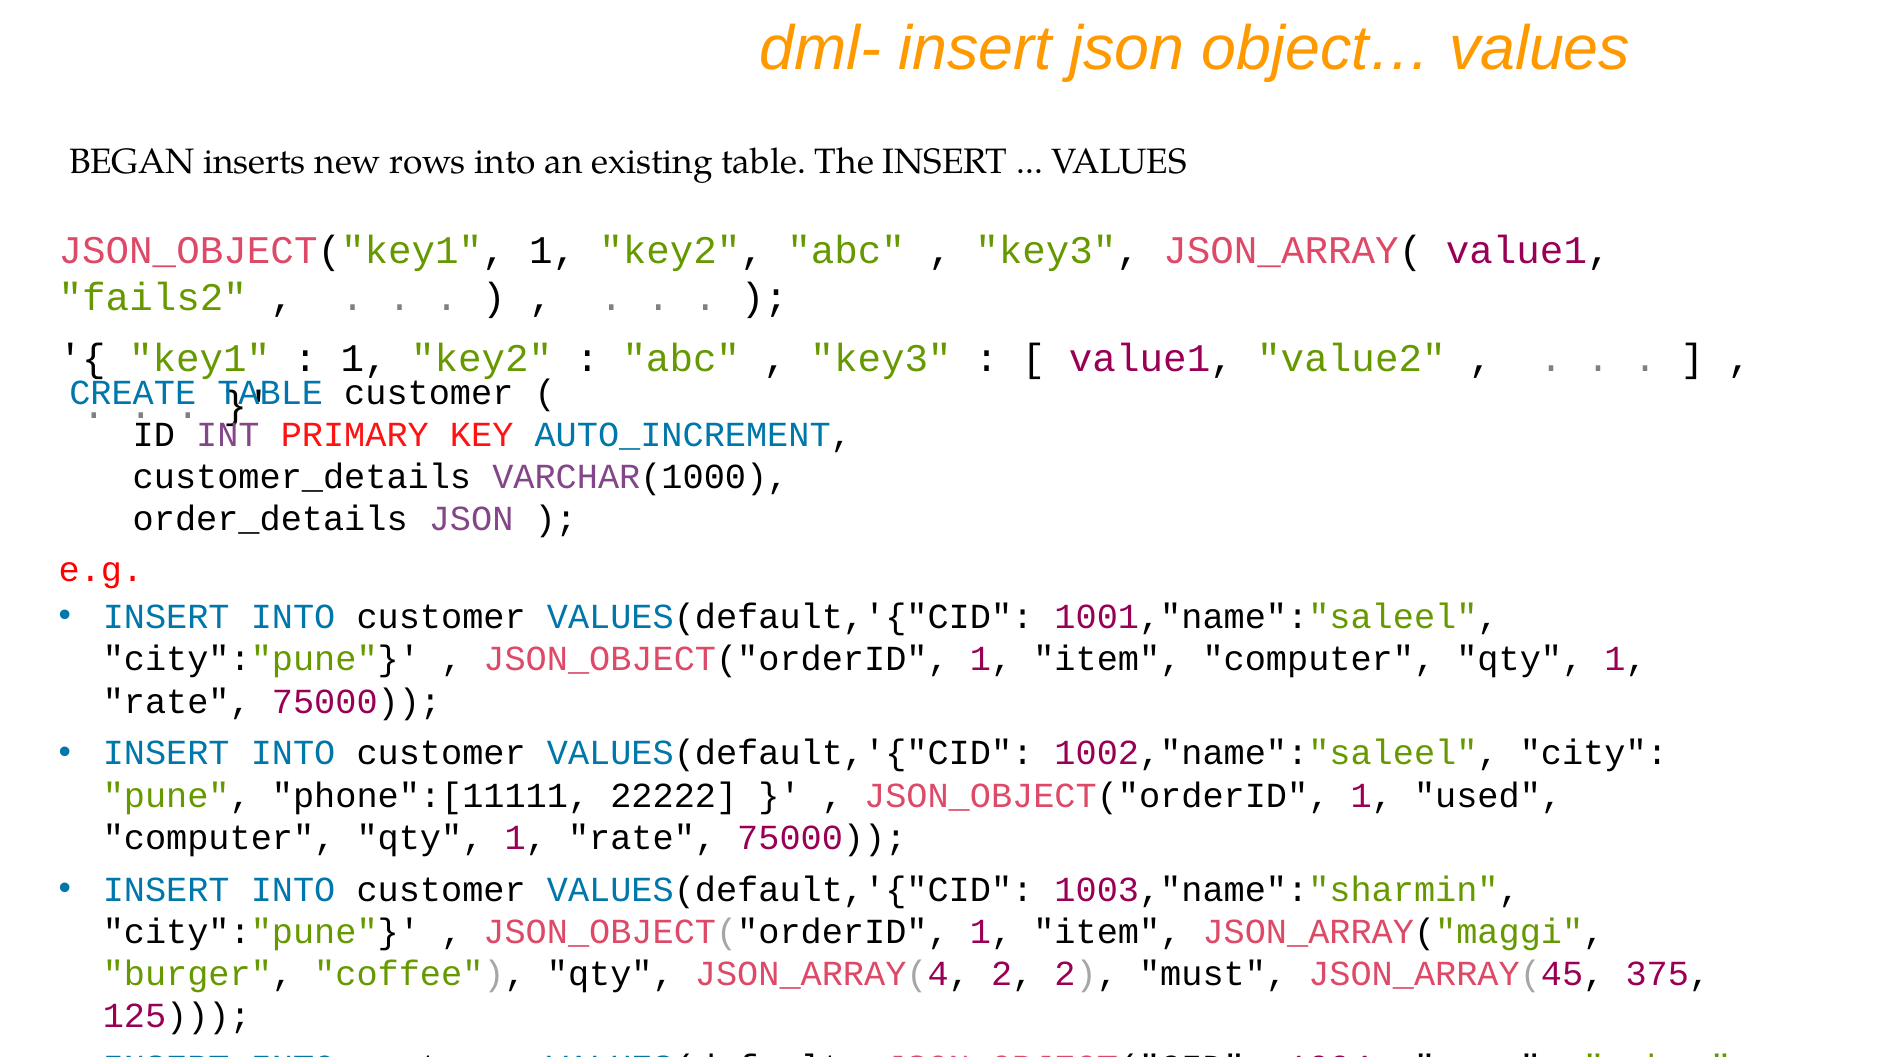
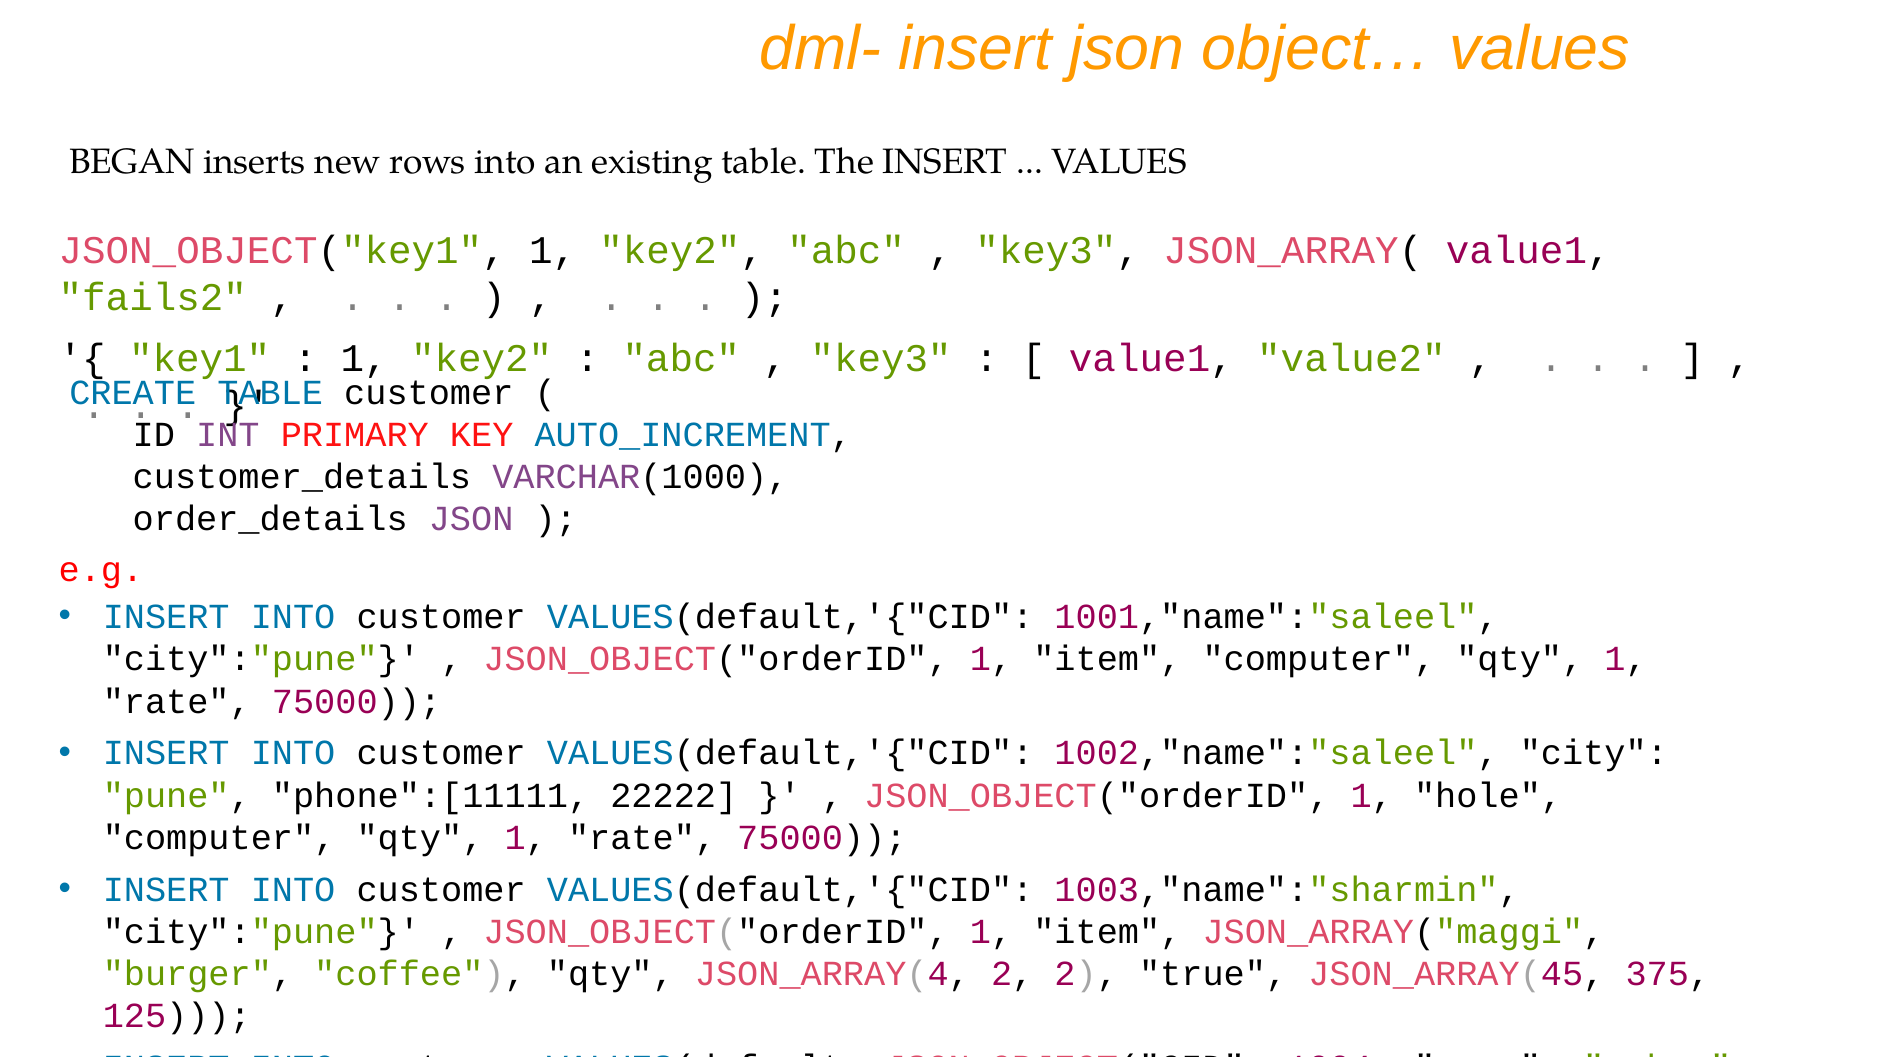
used: used -> hole (1488, 796)
must: must -> true (1213, 975)
